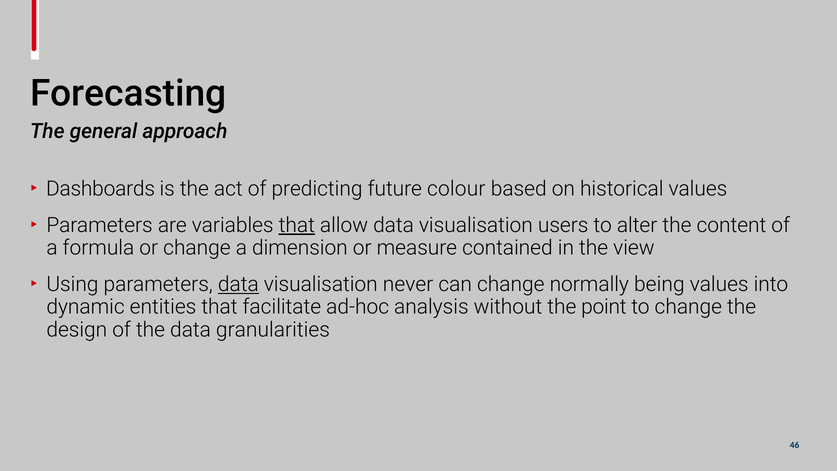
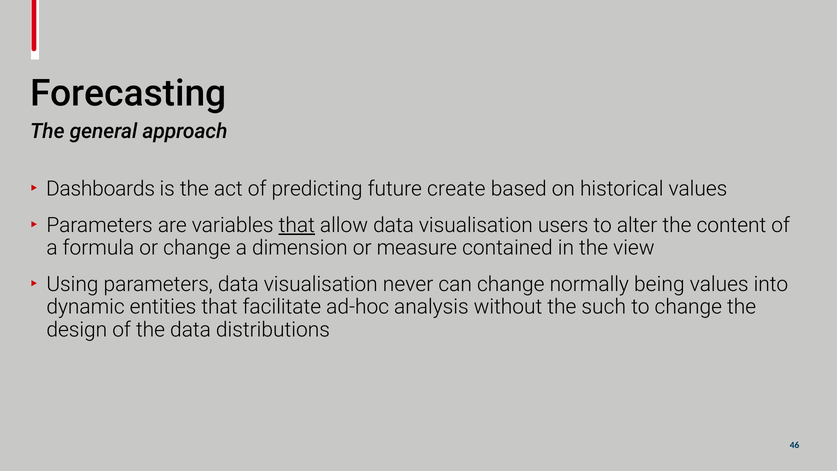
colour: colour -> create (456, 189)
data underline: present -> none (238, 284)
point: point -> such (604, 307)
granularities: granularities -> distributions (273, 330)
